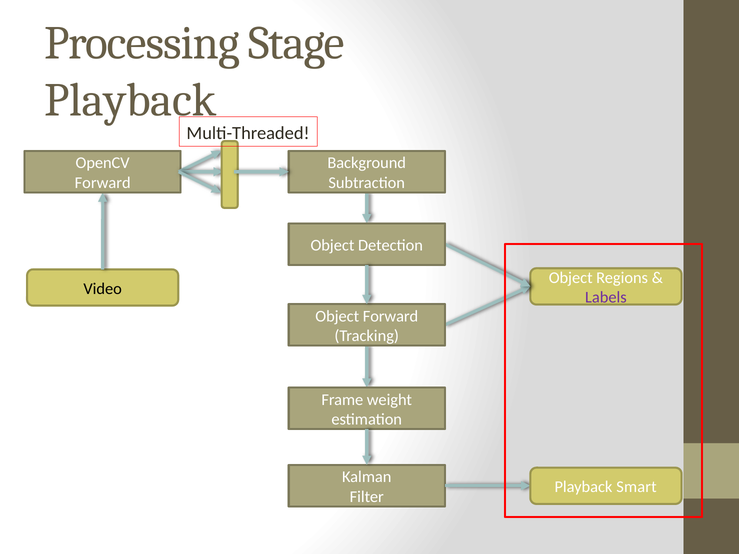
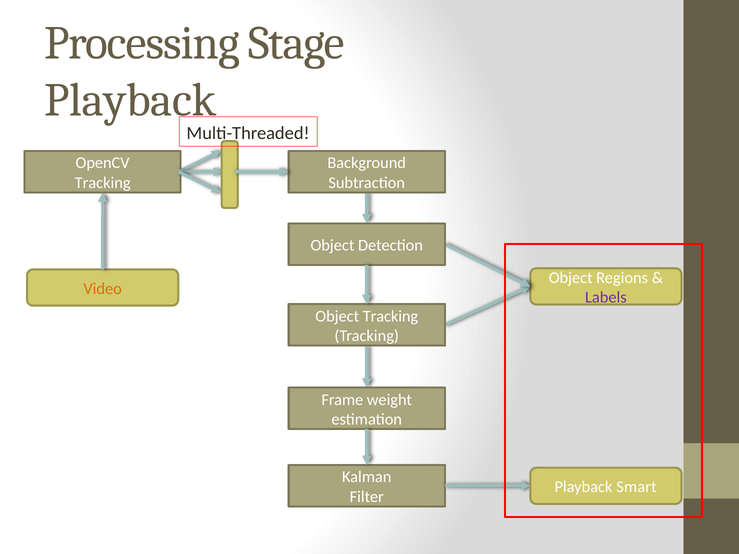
Forward: Forward -> Tracking (103, 183)
Video colour: black -> orange (103, 289)
Object Forward: Forward -> Tracking (391, 316)
